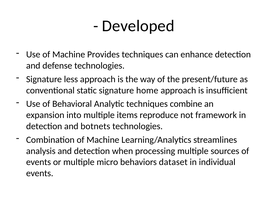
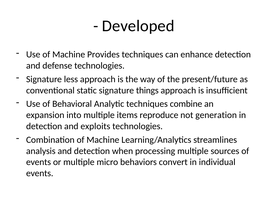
home: home -> things (147, 90)
framework: framework -> generation (216, 115)
botnets: botnets -> exploits (95, 126)
dataset: dataset -> convert (173, 162)
